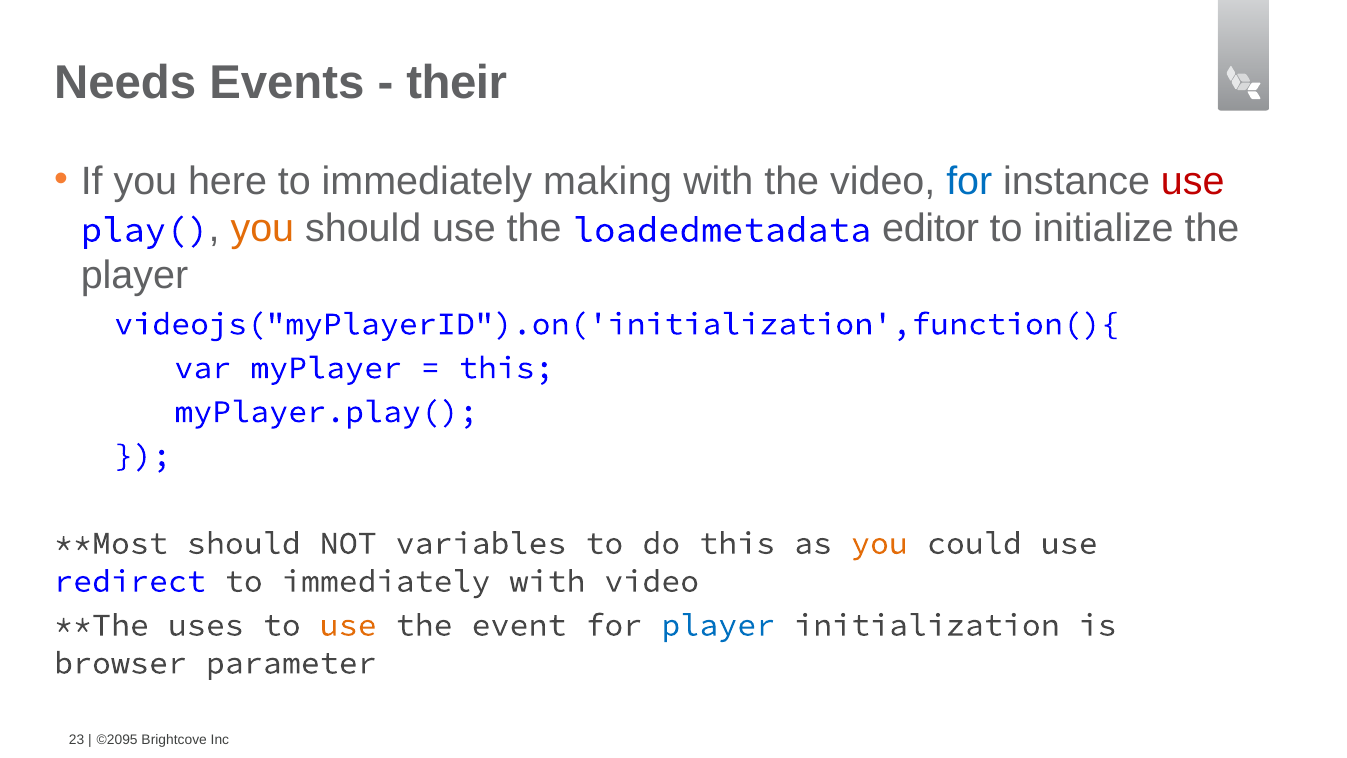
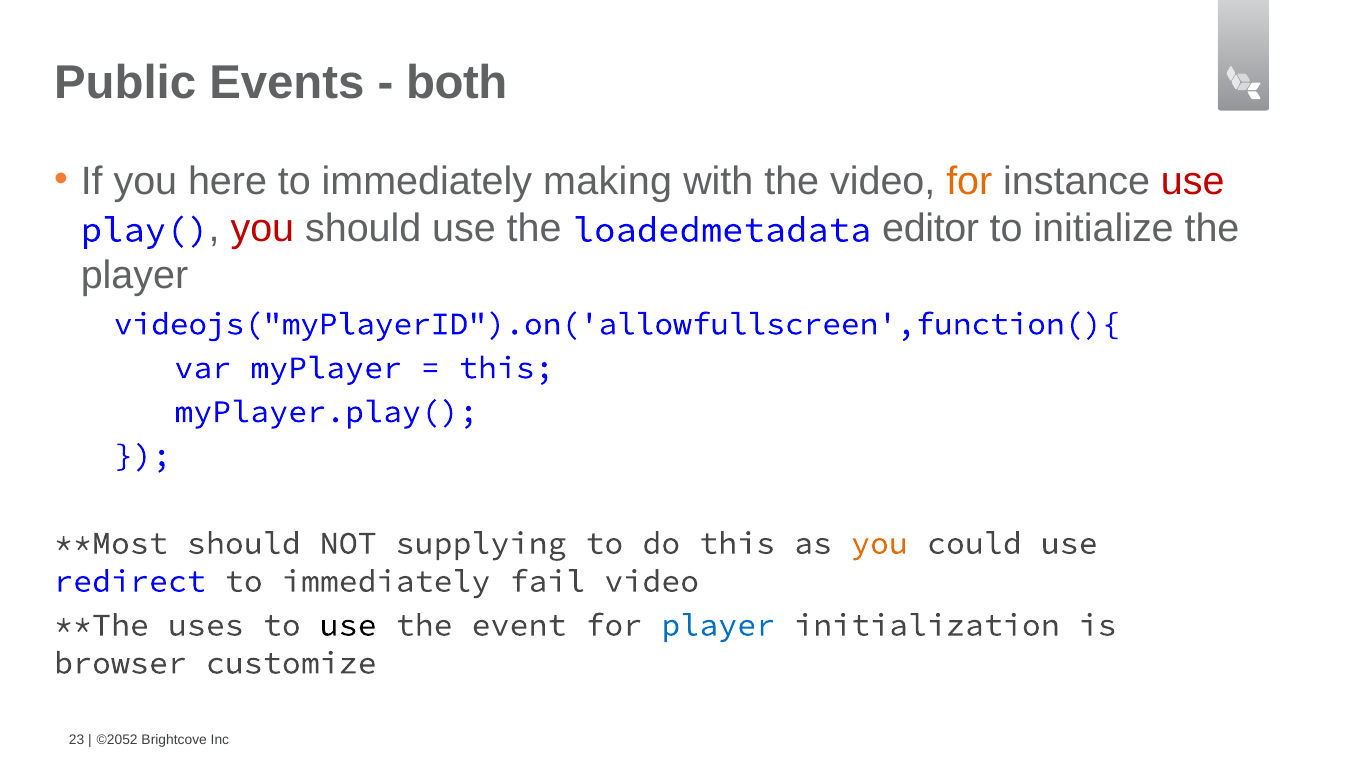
Needs: Needs -> Public (125, 83)
their: their -> both (457, 83)
for colour: blue -> orange (969, 181)
you colour: orange -> red (262, 228)
videojs("myPlayerID").on('initialization',function(){: videojs("myPlayerID").on('initialization',function(){ -> videojs("myPlayerID").on('allowfullscreen',function(){ (617, 324)
variables: variables -> supplying (481, 543)
immediately with: with -> fail (547, 581)
use colour: orange -> black (348, 625)
parameter: parameter -> customize (291, 663)
©2095: ©2095 -> ©2052 (117, 740)
